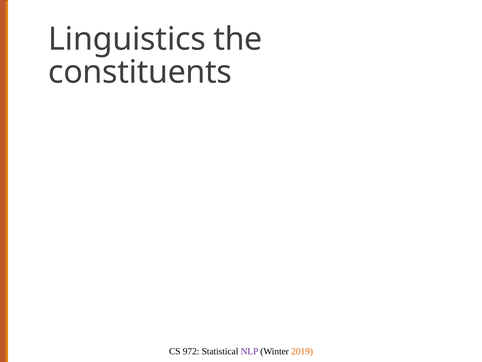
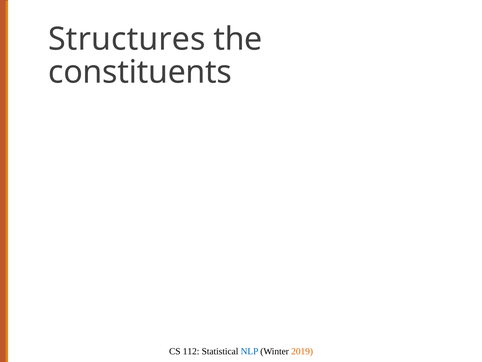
Linguistics: Linguistics -> Structures (127, 39)
972: 972 -> 112 (191, 351)
NLP colour: purple -> blue (250, 351)
